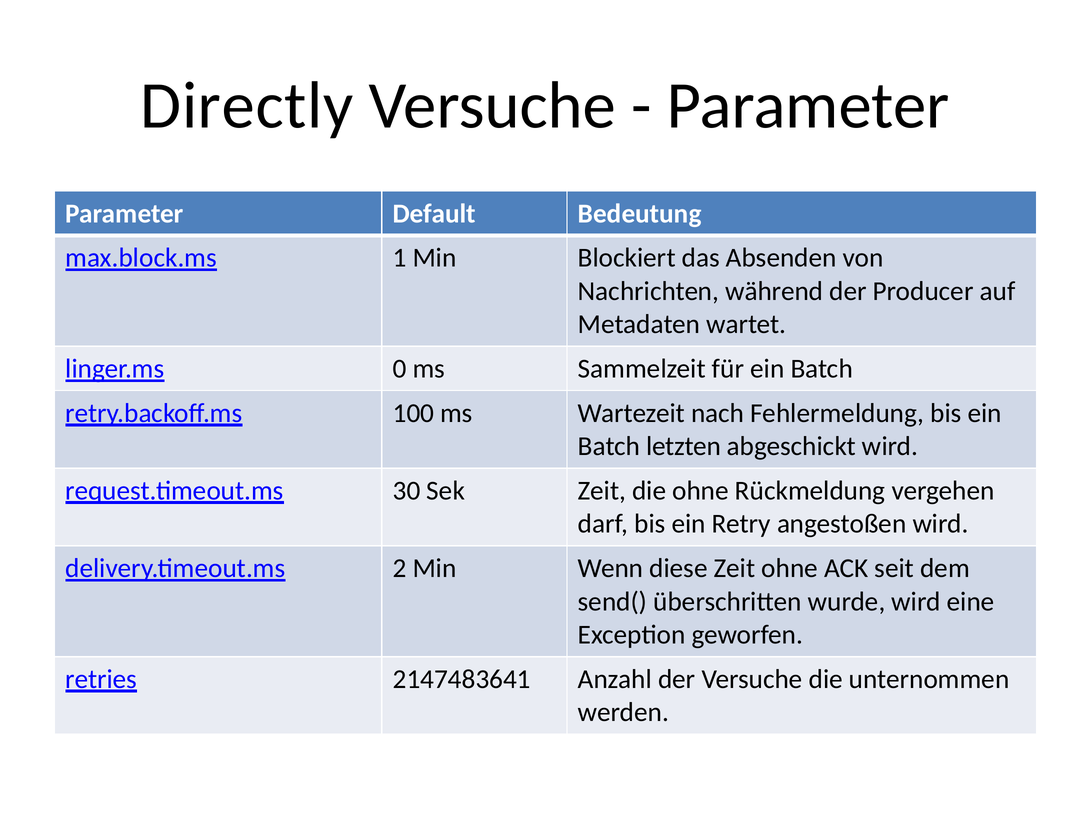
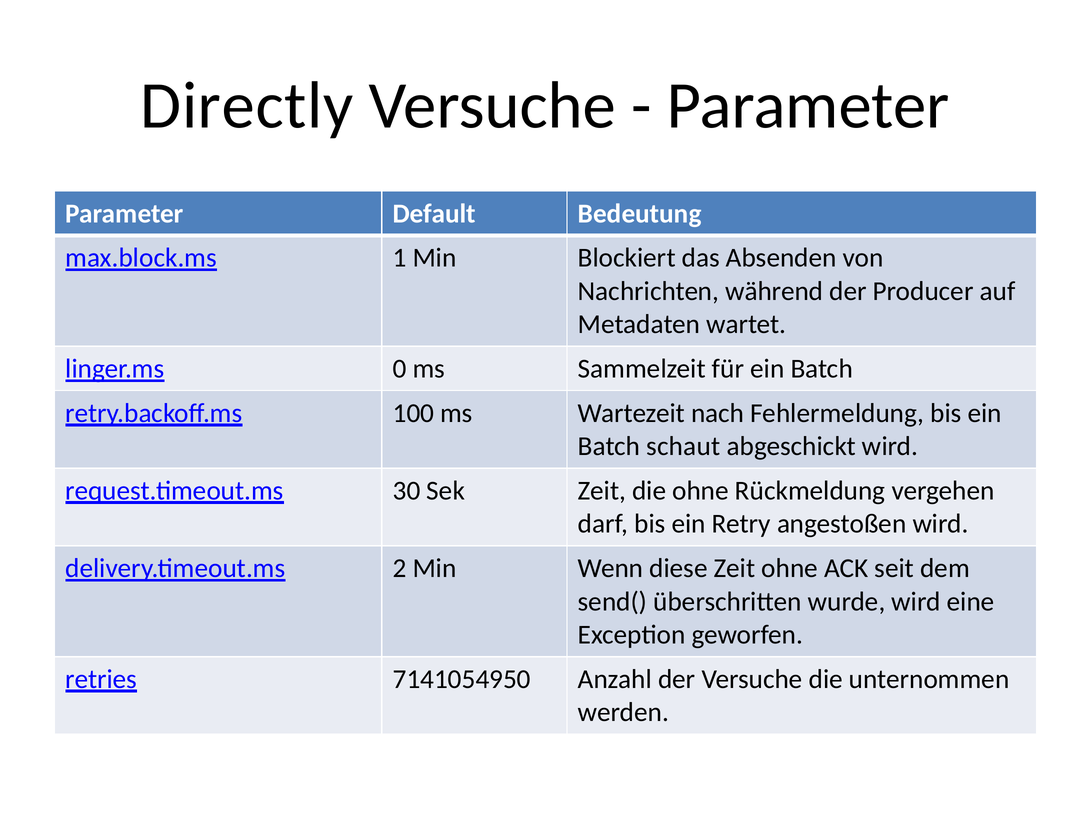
letzten: letzten -> schaut (683, 446)
2147483641: 2147483641 -> 7141054950 (462, 679)
